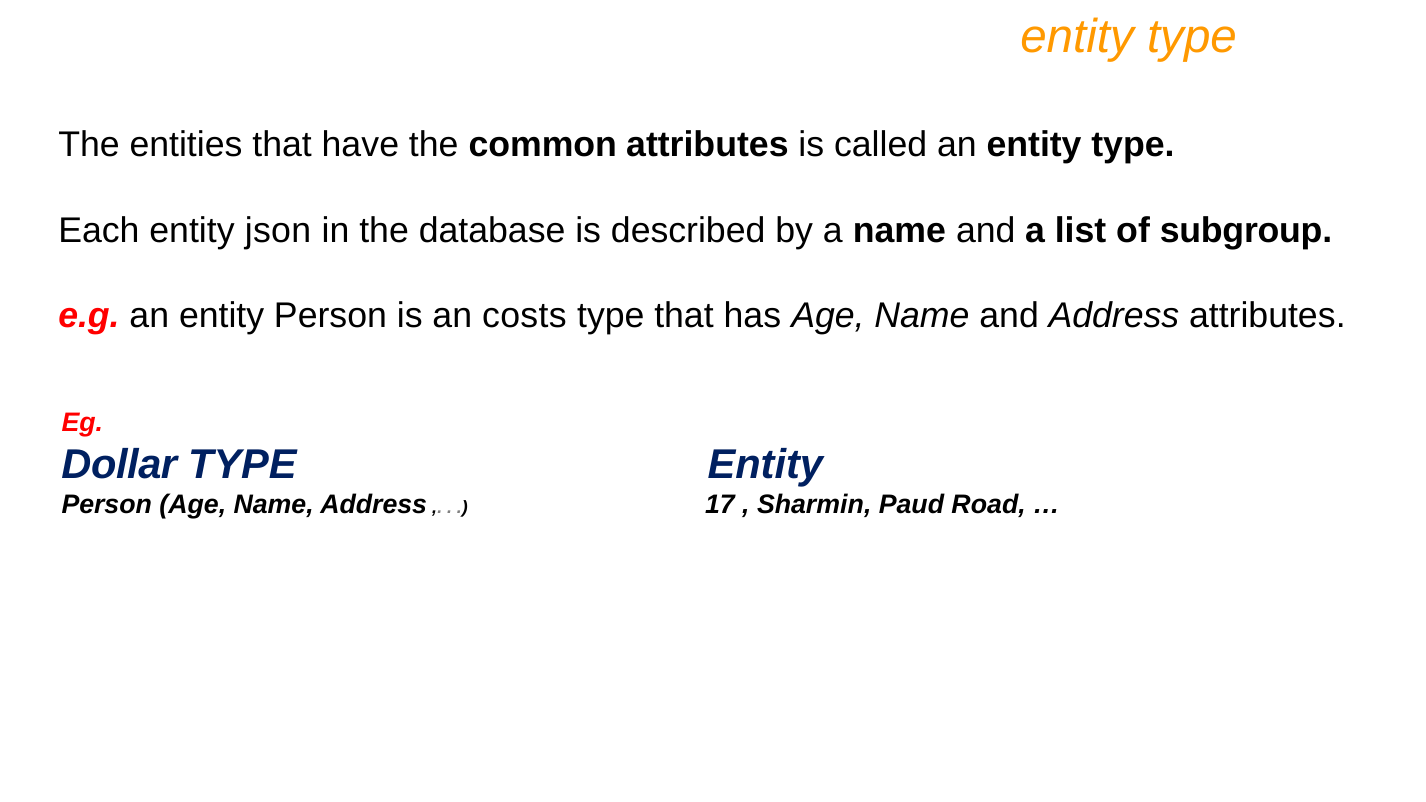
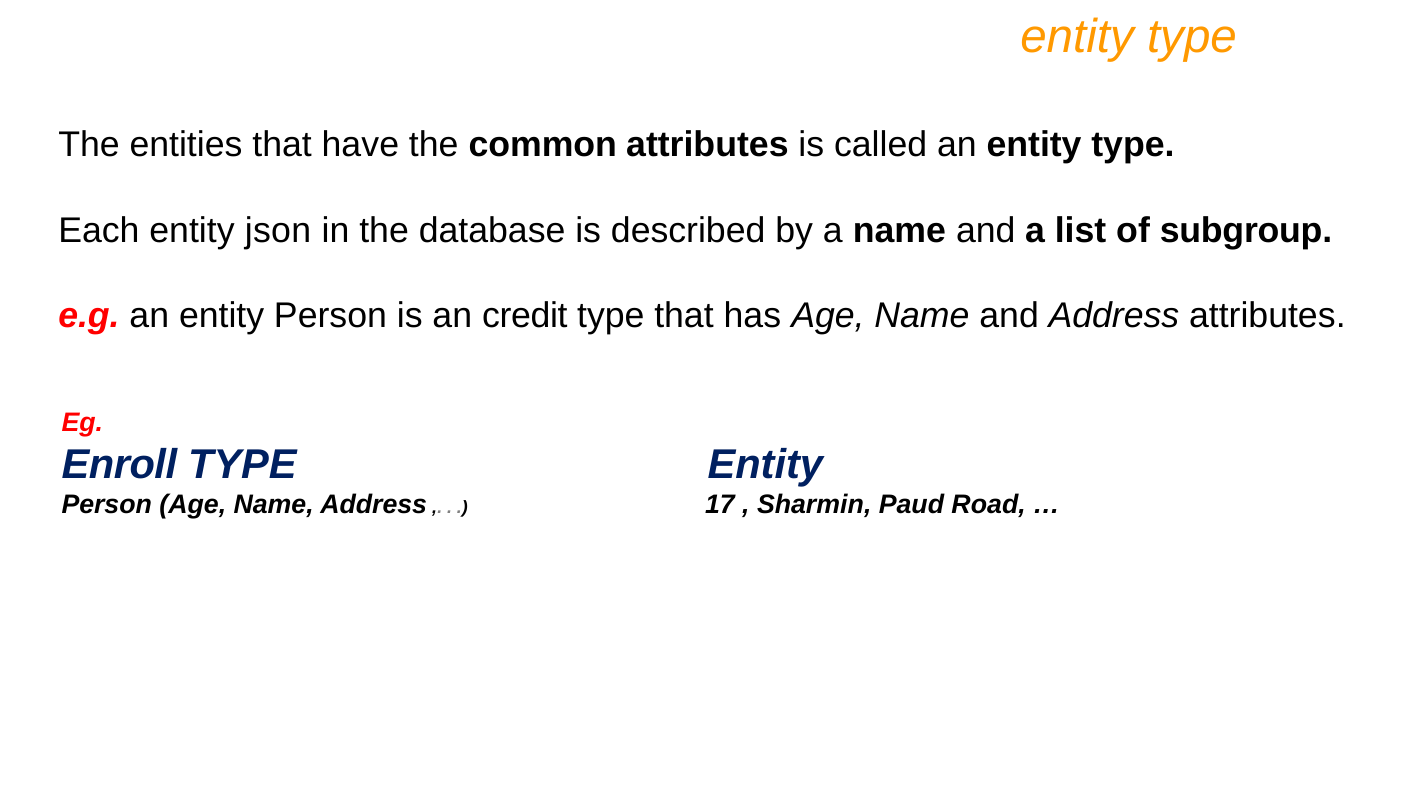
costs: costs -> credit (525, 316)
Dollar: Dollar -> Enroll (119, 465)
